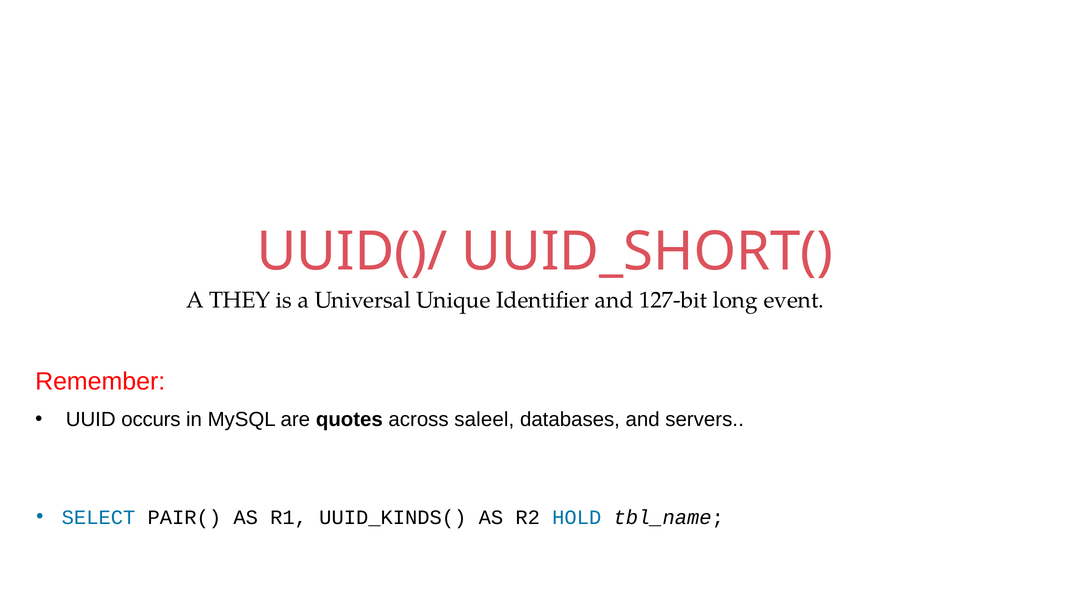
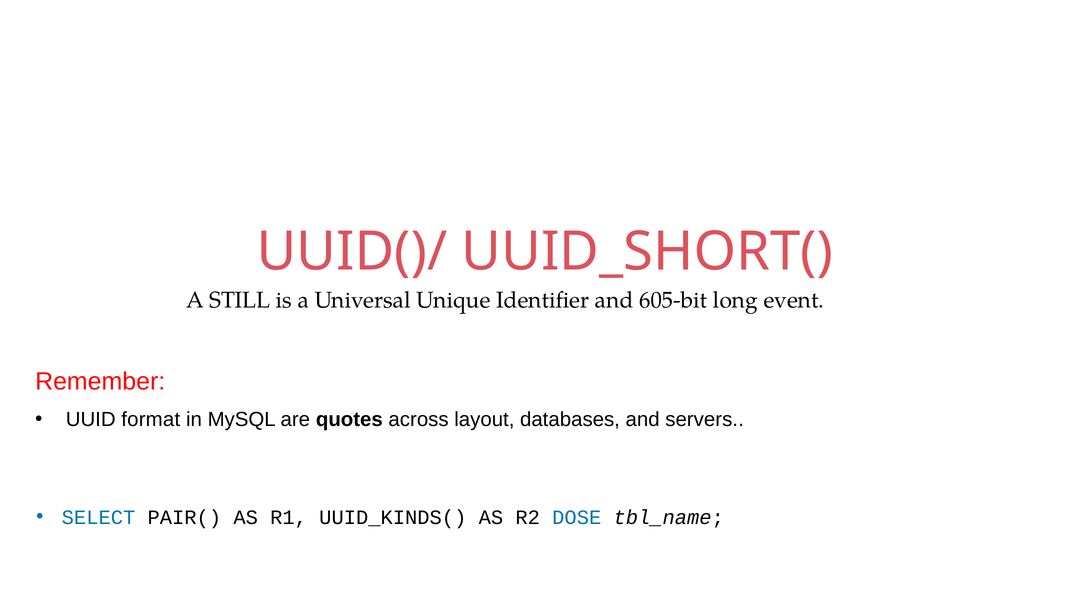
THEY: THEY -> STILL (240, 300)
127-bit: 127-bit -> 605-bit (673, 300)
occurs: occurs -> format (151, 420)
saleel: saleel -> layout (484, 420)
HOLD: HOLD -> DOSE (577, 517)
